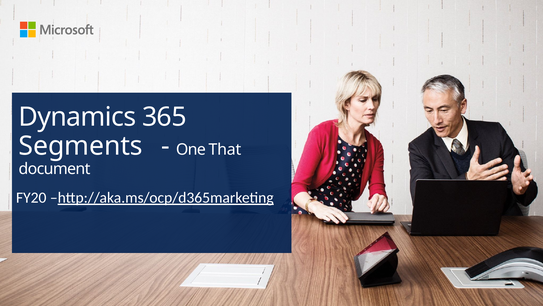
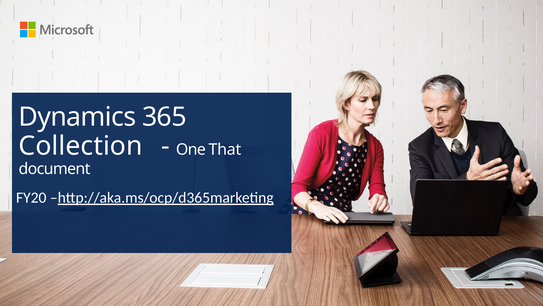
Segments: Segments -> Collection (81, 146)
